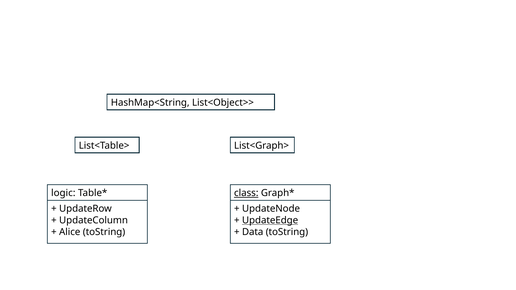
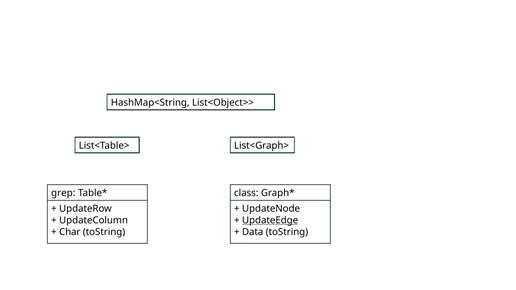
logic: logic -> grep (63, 193)
class underline: present -> none (246, 193)
Alice: Alice -> Char (70, 232)
